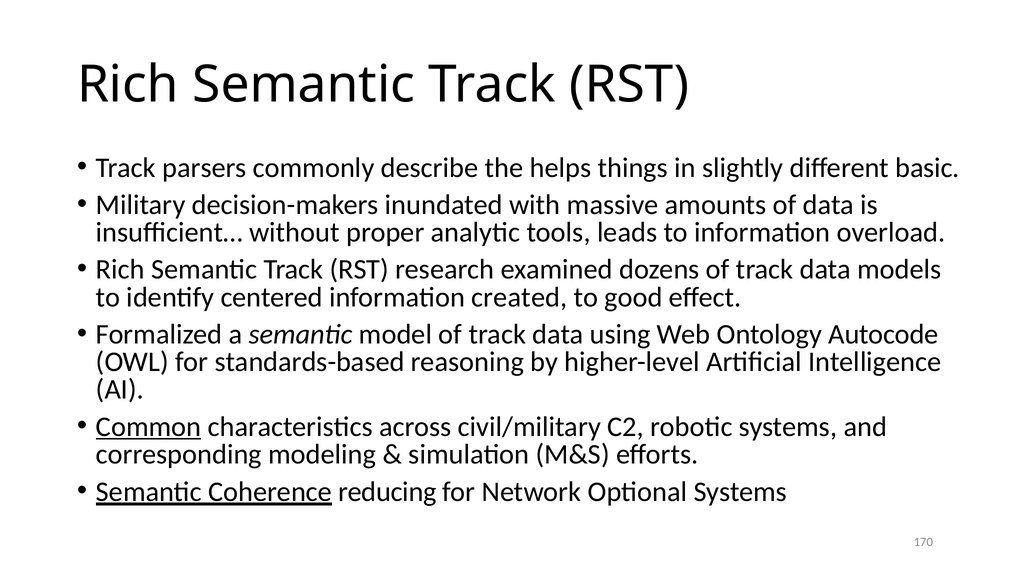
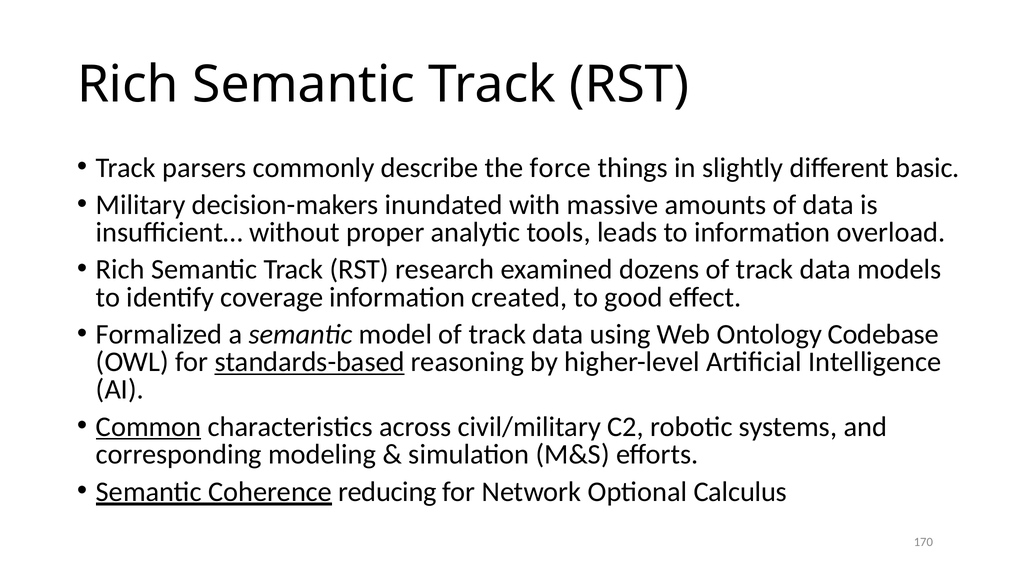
helps: helps -> force (560, 168)
centered: centered -> coverage (272, 297)
Autocode: Autocode -> Codebase (883, 334)
standards-based underline: none -> present (310, 362)
Optional Systems: Systems -> Calculus (740, 492)
